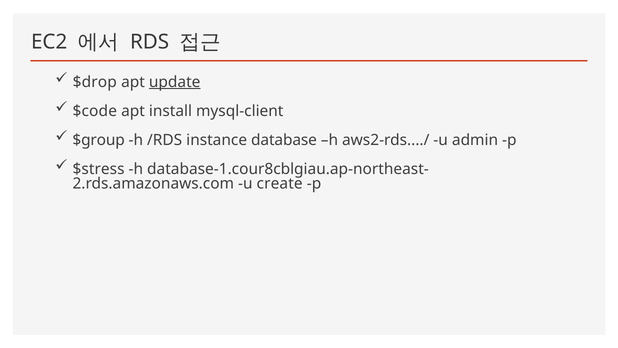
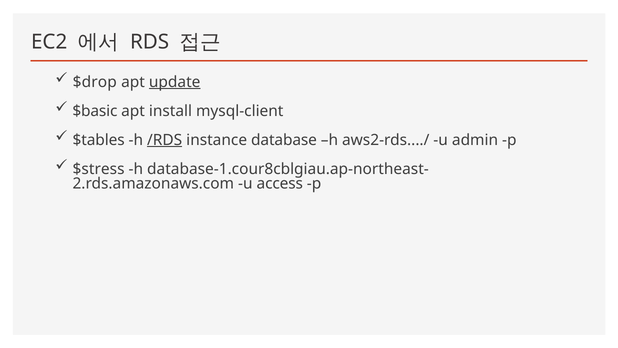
$code: $code -> $basic (95, 111)
$group: $group -> $tables (99, 140)
/RDS underline: none -> present (165, 140)
create: create -> access (280, 184)
